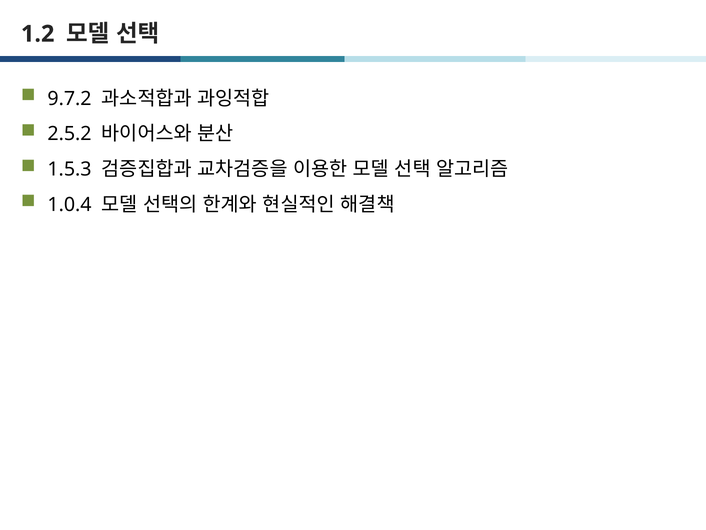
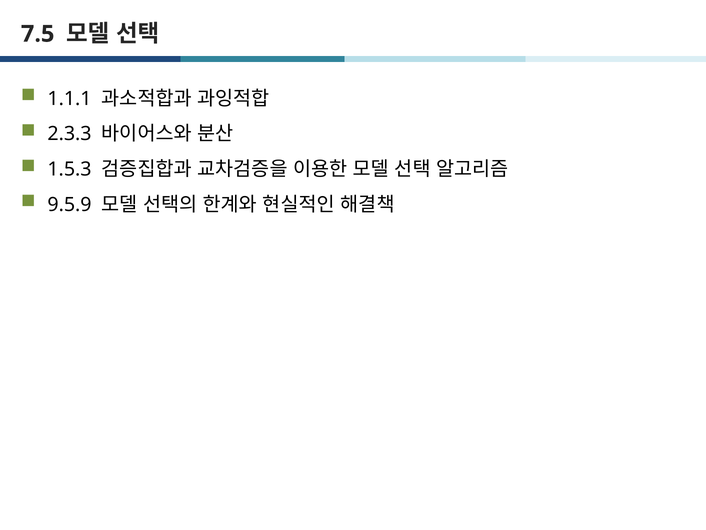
1.2: 1.2 -> 7.5 (38, 34)
9.7.2: 9.7.2 -> 1.1.1 (69, 99)
2.5.2: 2.5.2 -> 2.3.3 (69, 134)
1.0.4: 1.0.4 -> 9.5.9 (69, 204)
